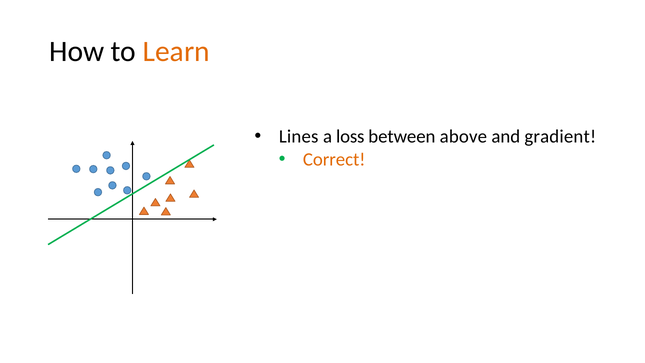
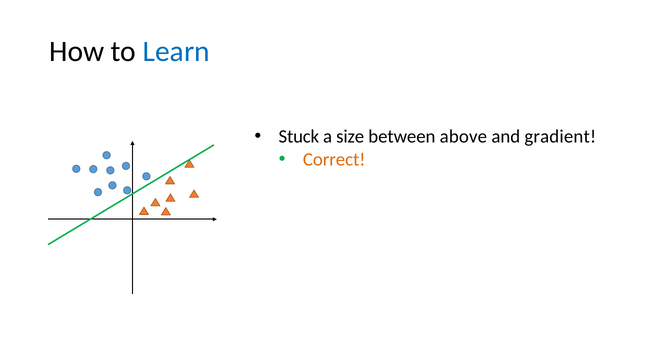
Learn colour: orange -> blue (176, 52)
Lines: Lines -> Stuck (299, 137)
loss: loss -> size (350, 137)
